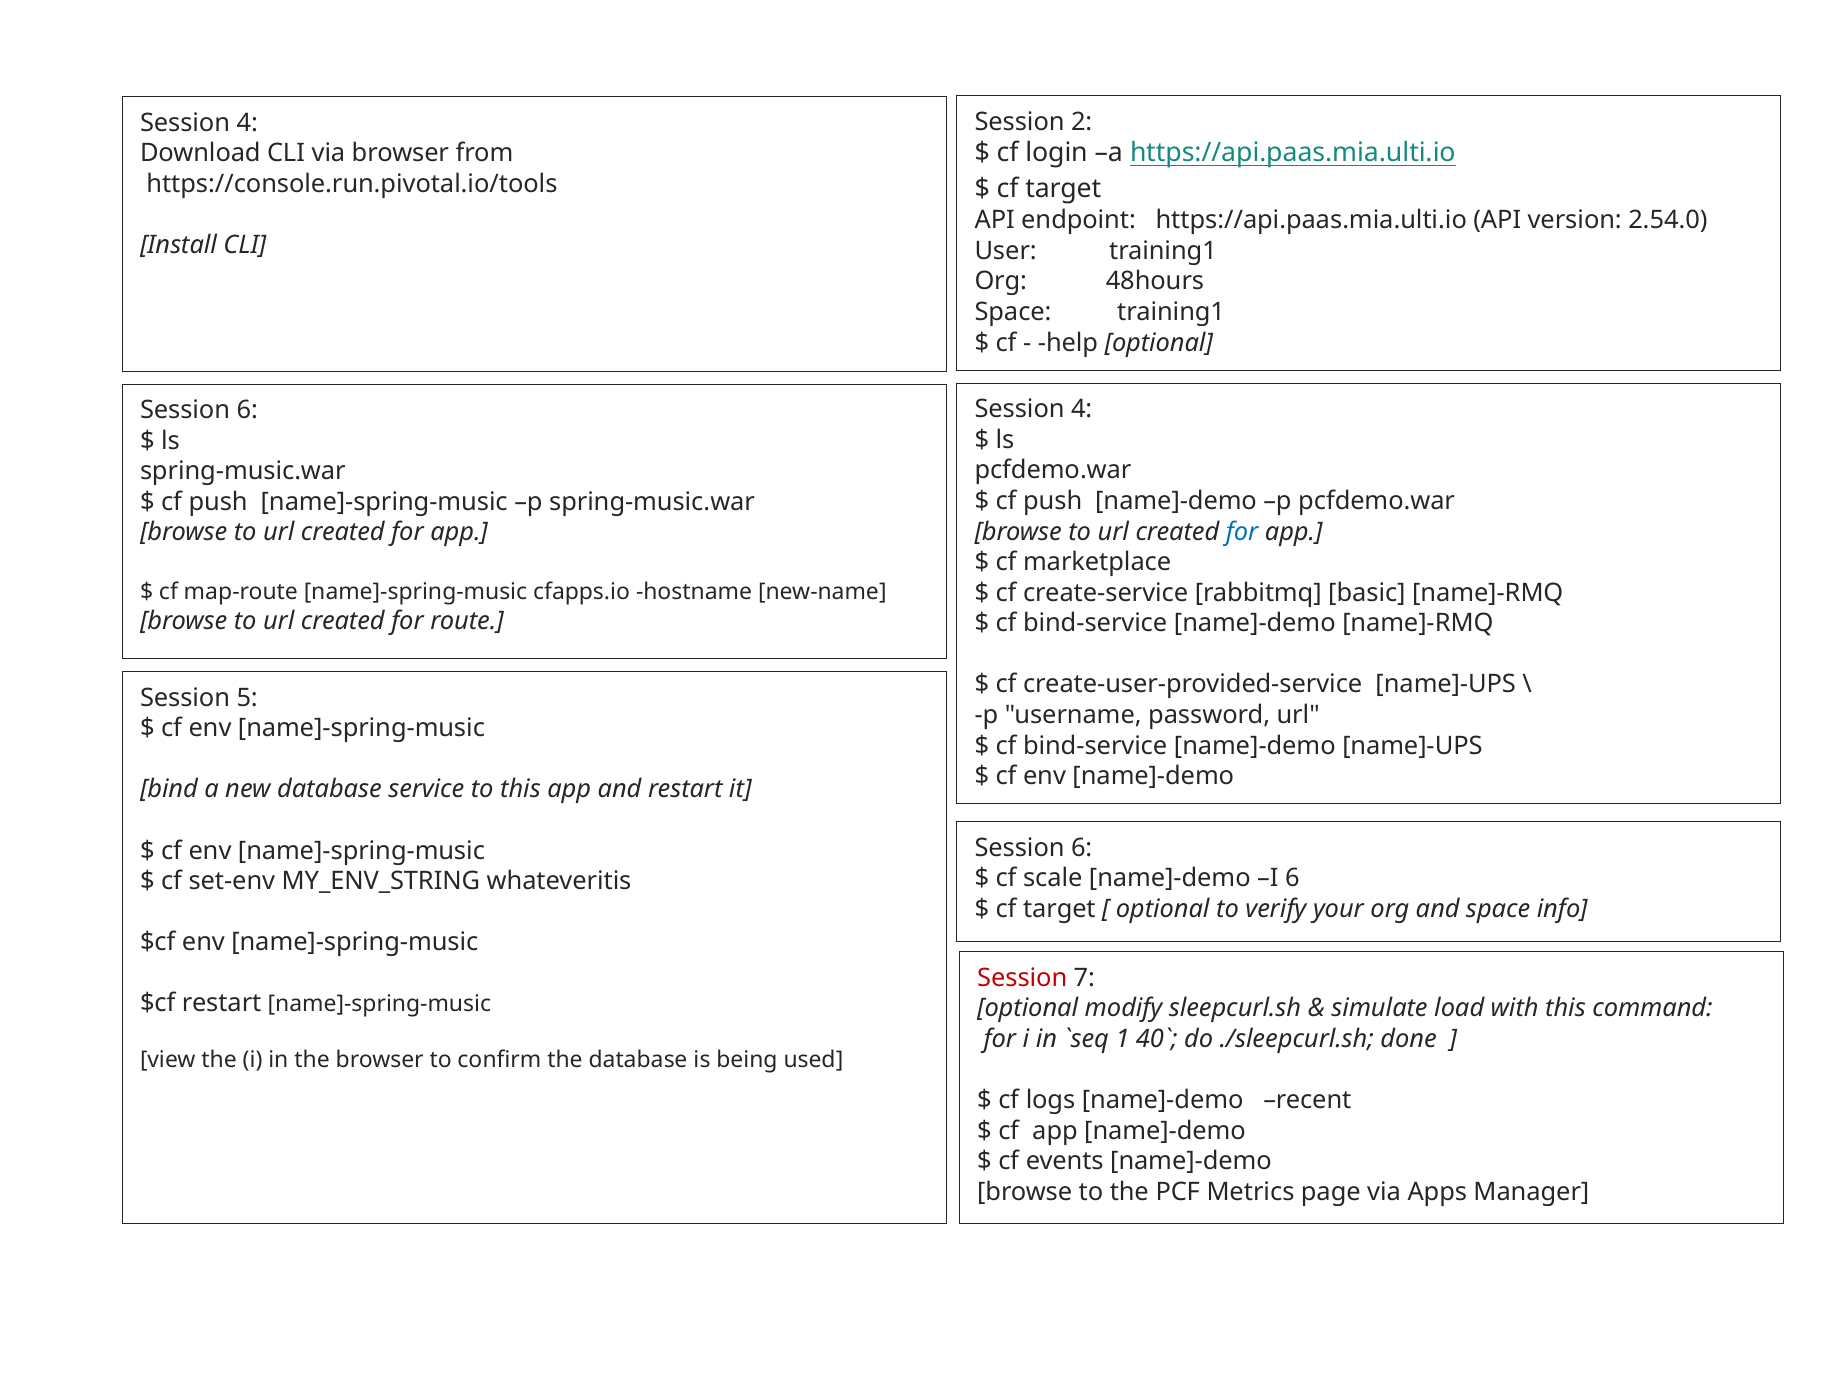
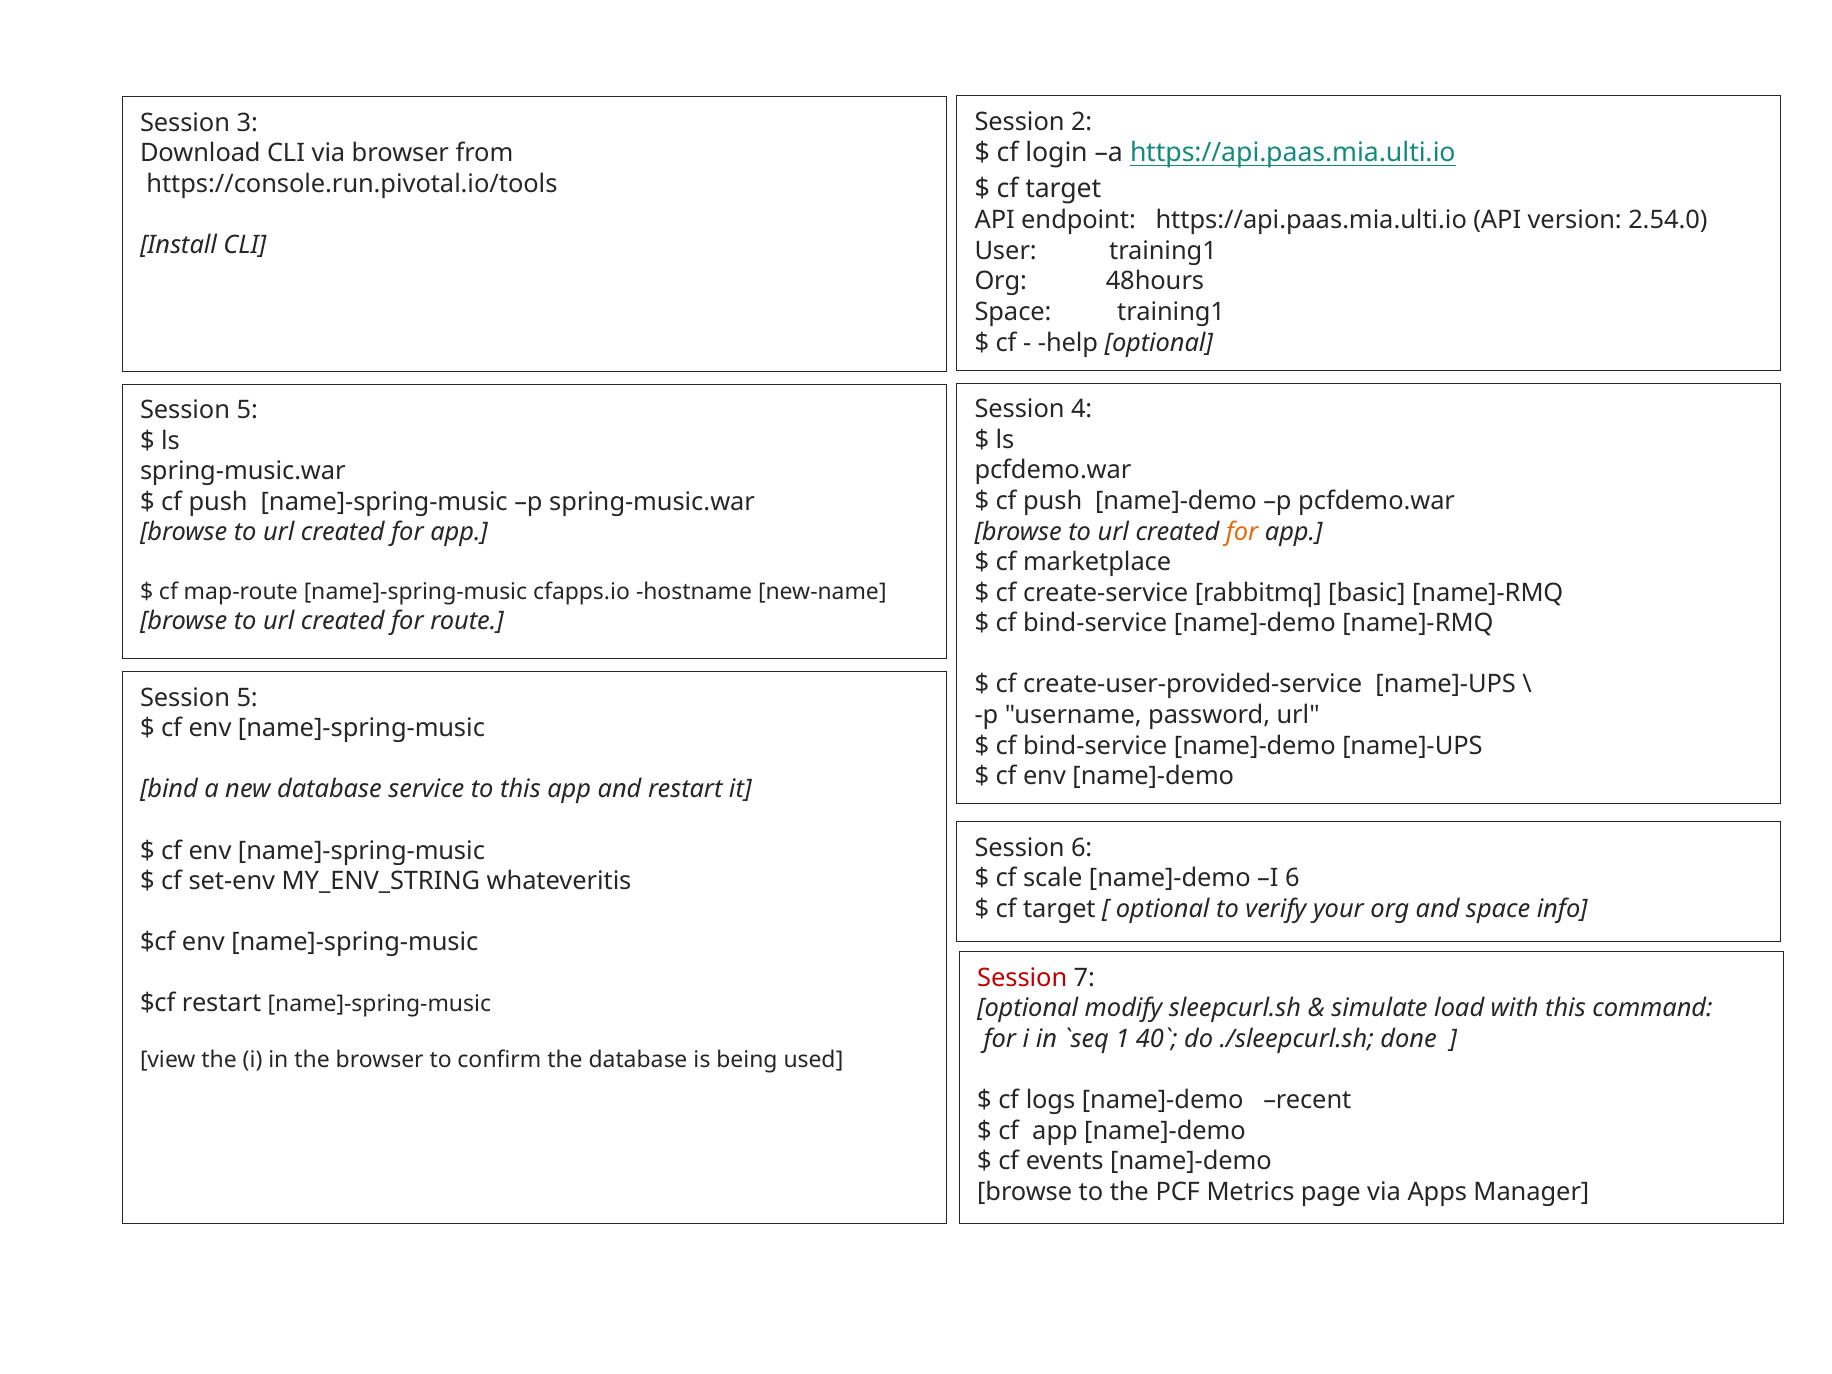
4: 4 -> 3 (247, 123)
6: 6 -> 5 (247, 410)
for colour: blue -> orange (1242, 532)
